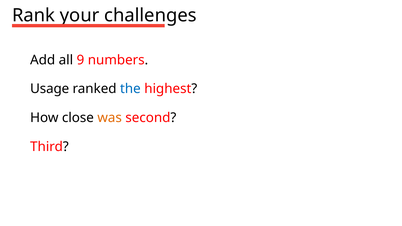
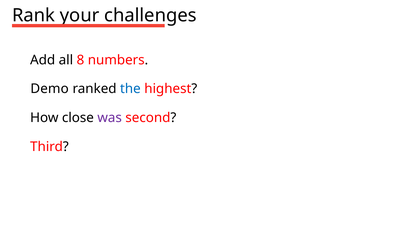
9: 9 -> 8 (80, 60)
Usage: Usage -> Demo (50, 89)
was colour: orange -> purple (110, 118)
